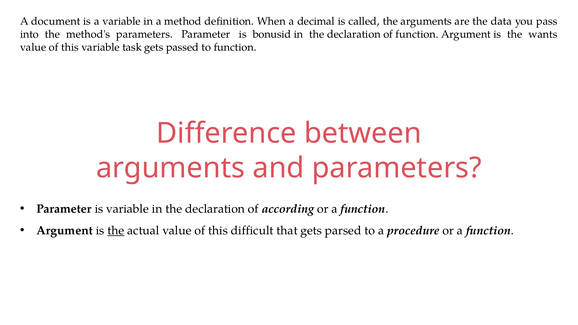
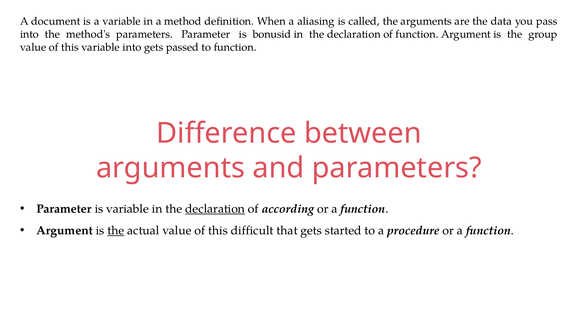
decimal: decimal -> aliasing (316, 21)
wants: wants -> group (543, 34)
variable task: task -> into (132, 47)
declaration underline: none -> present (215, 209)
parsed: parsed -> started (343, 231)
